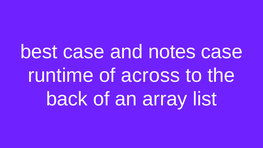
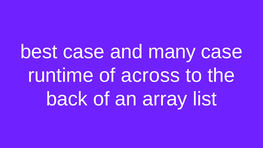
notes: notes -> many (172, 52)
